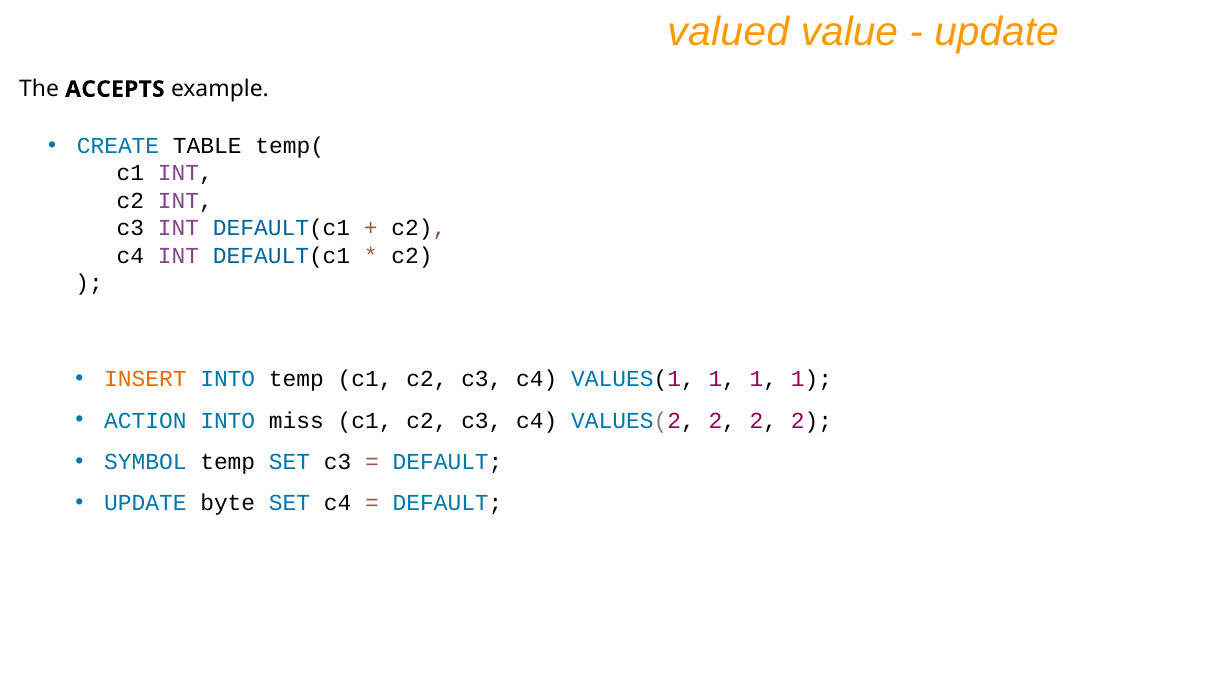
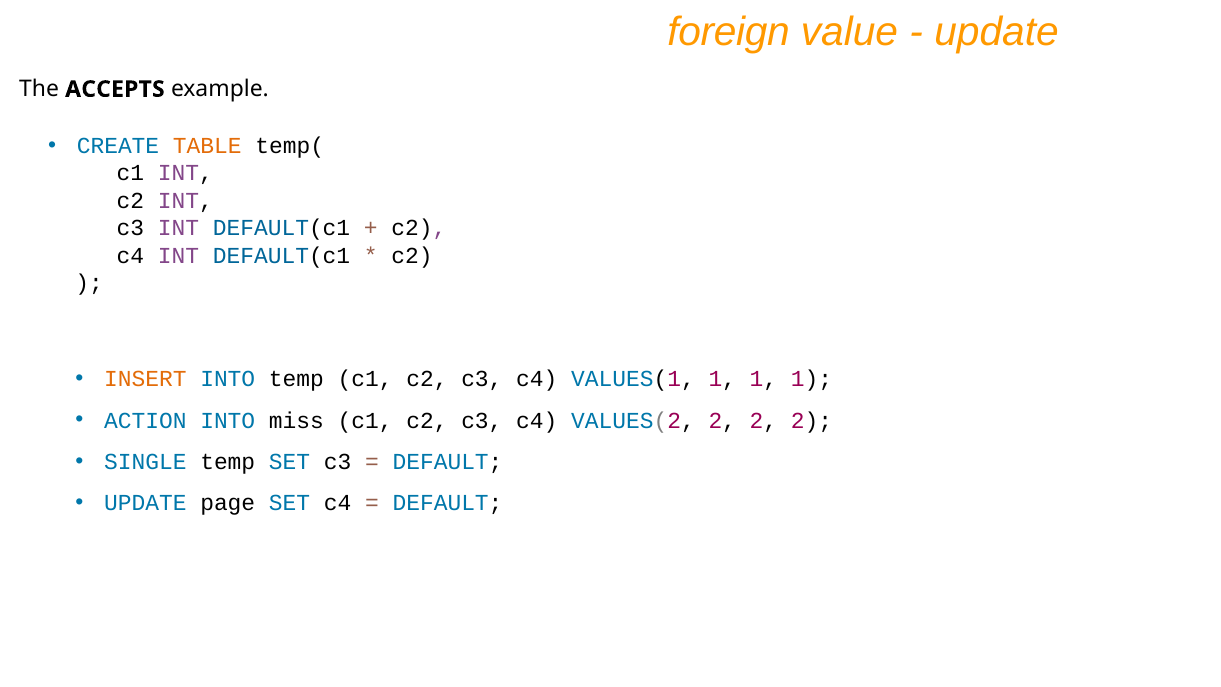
valued: valued -> foreign (729, 32)
TABLE colour: black -> orange (207, 146)
SYMBOL: SYMBOL -> SINGLE (145, 462)
byte: byte -> page (228, 503)
